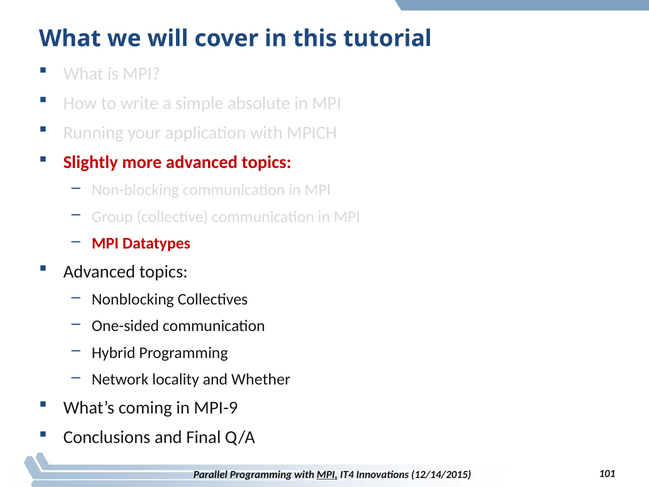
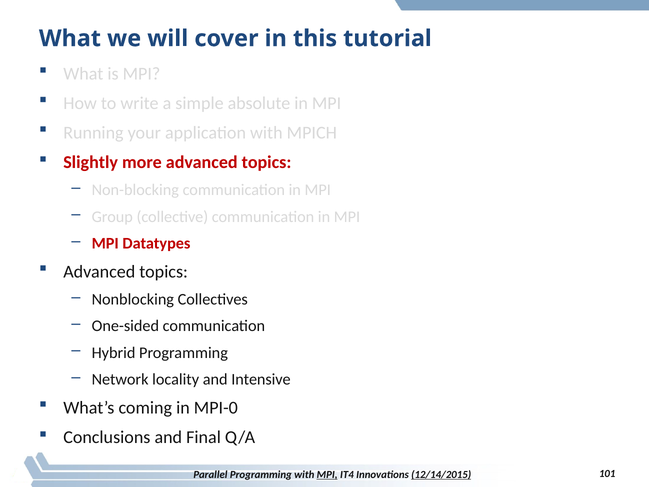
Whether: Whether -> Intensive (261, 379)
MPI-9: MPI-9 -> MPI-0 (216, 408)
12/14/2015 underline: none -> present (441, 474)
